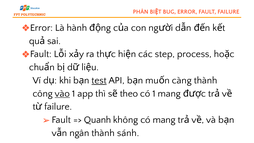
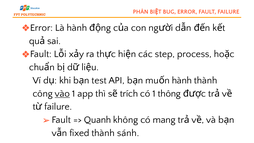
test underline: present -> none (99, 80)
càng: càng -> hành (182, 80)
theo: theo -> trích (129, 93)
1 mang: mang -> thông (169, 93)
ngân: ngân -> fixed (79, 133)
